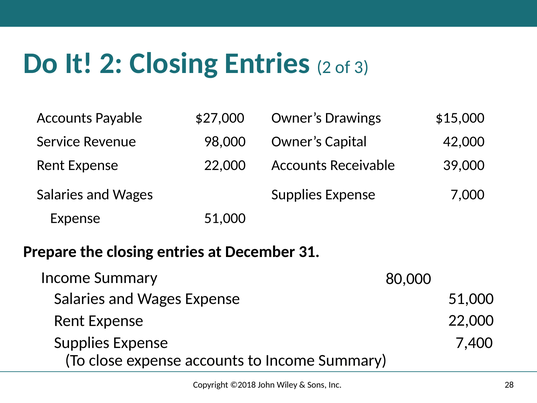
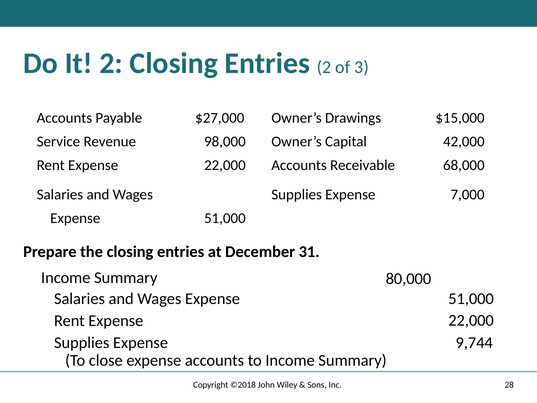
39,000: 39,000 -> 68,000 (464, 165)
7,400: 7,400 -> 9,744 (474, 343)
